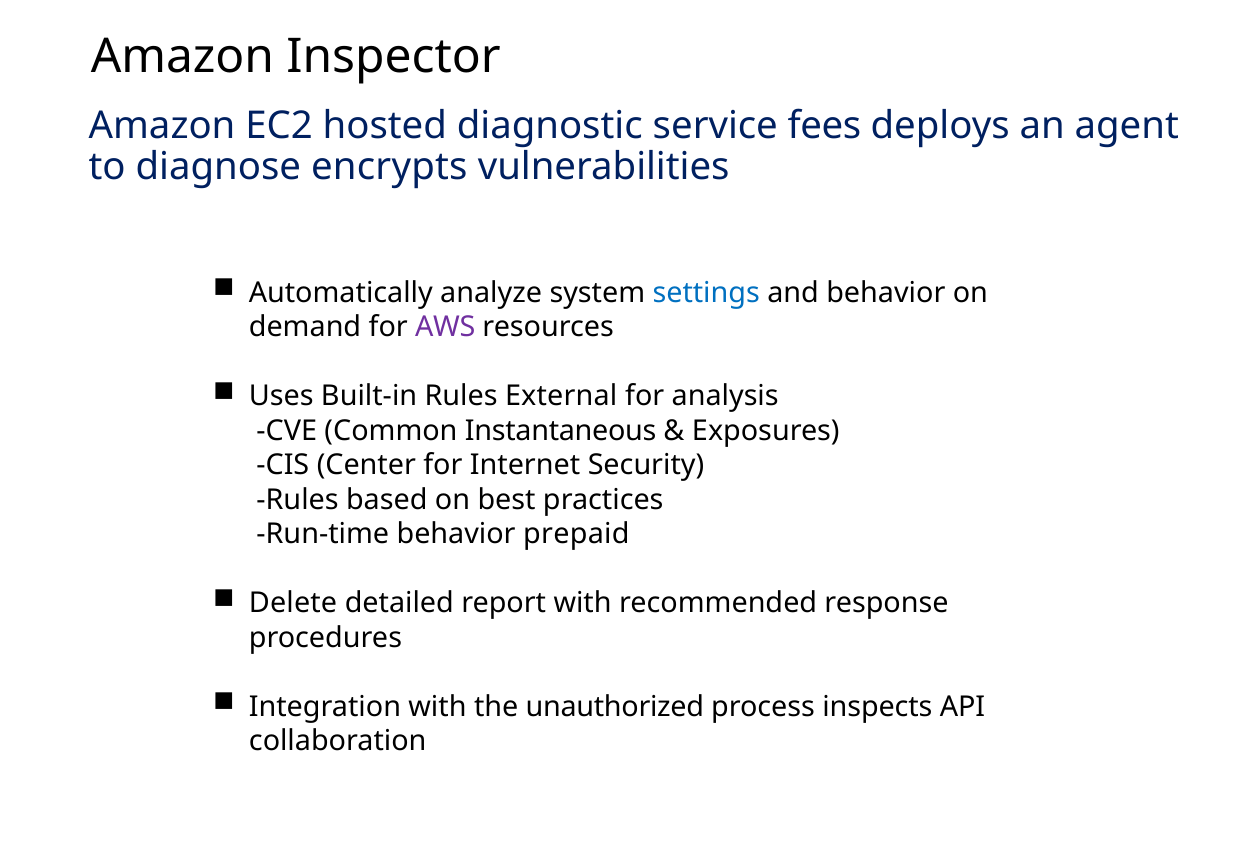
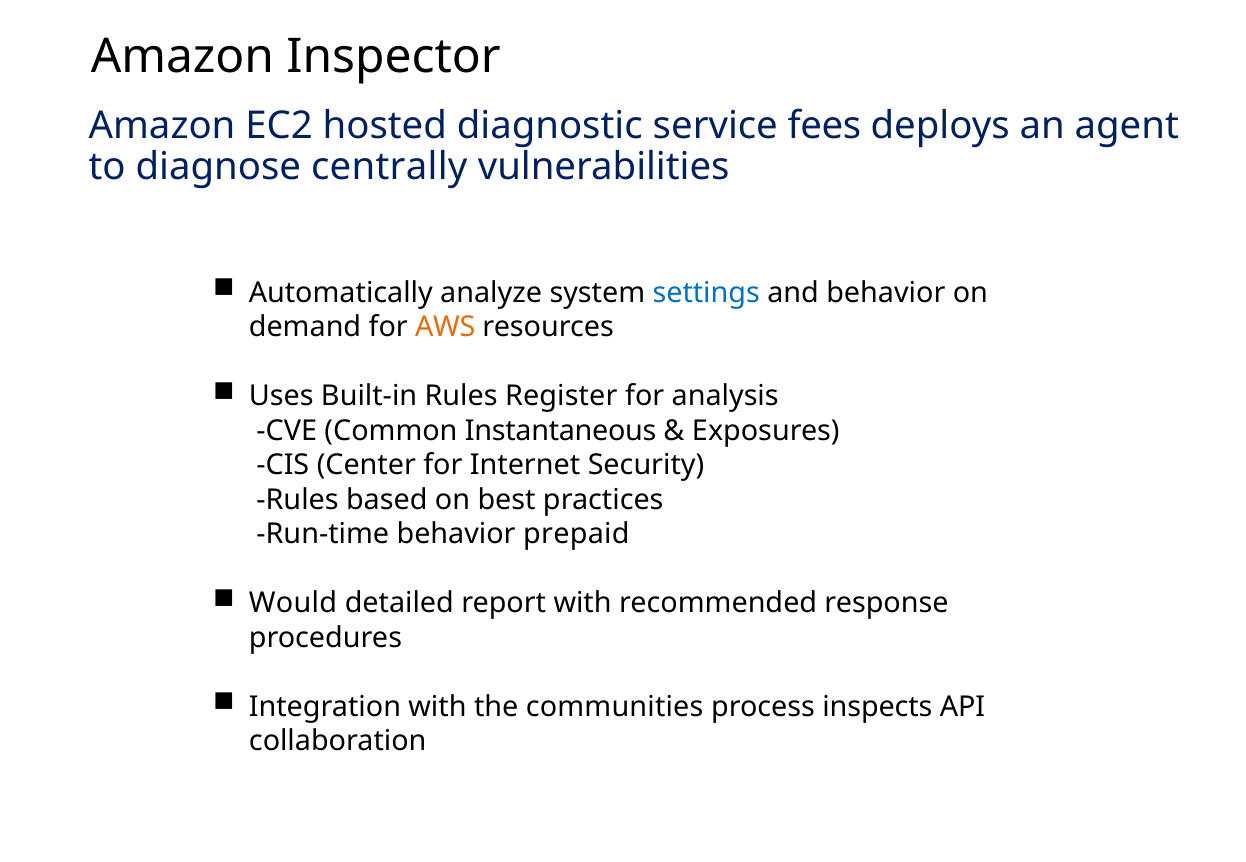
encrypts: encrypts -> centrally (389, 167)
AWS colour: purple -> orange (445, 328)
External: External -> Register (561, 397)
Delete: Delete -> Would (293, 604)
unauthorized: unauthorized -> communities (615, 707)
